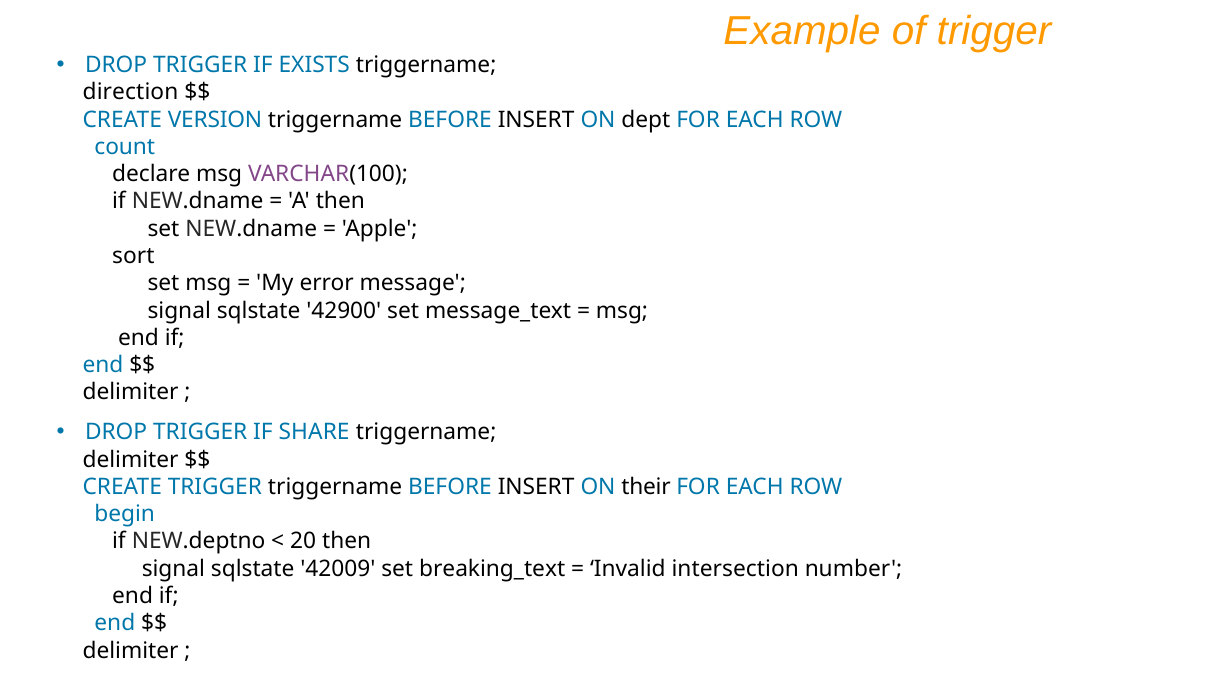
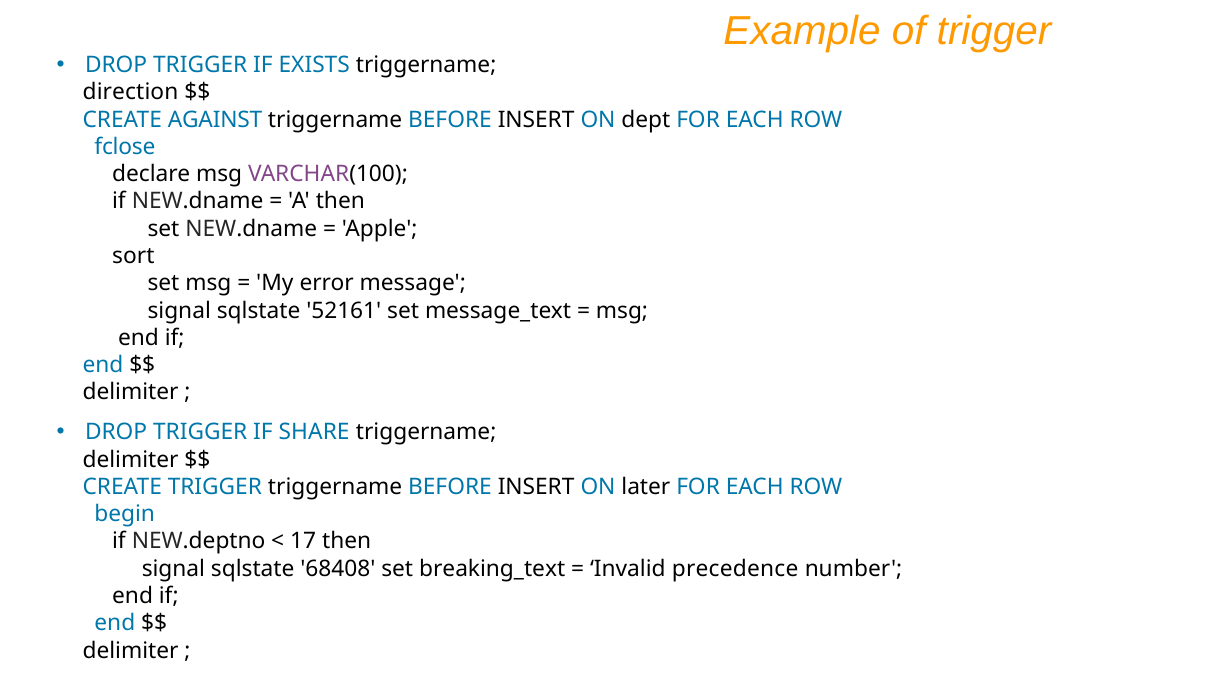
VERSION: VERSION -> AGAINST (215, 120)
count: count -> fclose (125, 147)
42900: 42900 -> 52161 (344, 310)
their: their -> later (646, 487)
20: 20 -> 17 (303, 541)
42009: 42009 -> 68408 (338, 568)
intersection: intersection -> precedence (735, 568)
